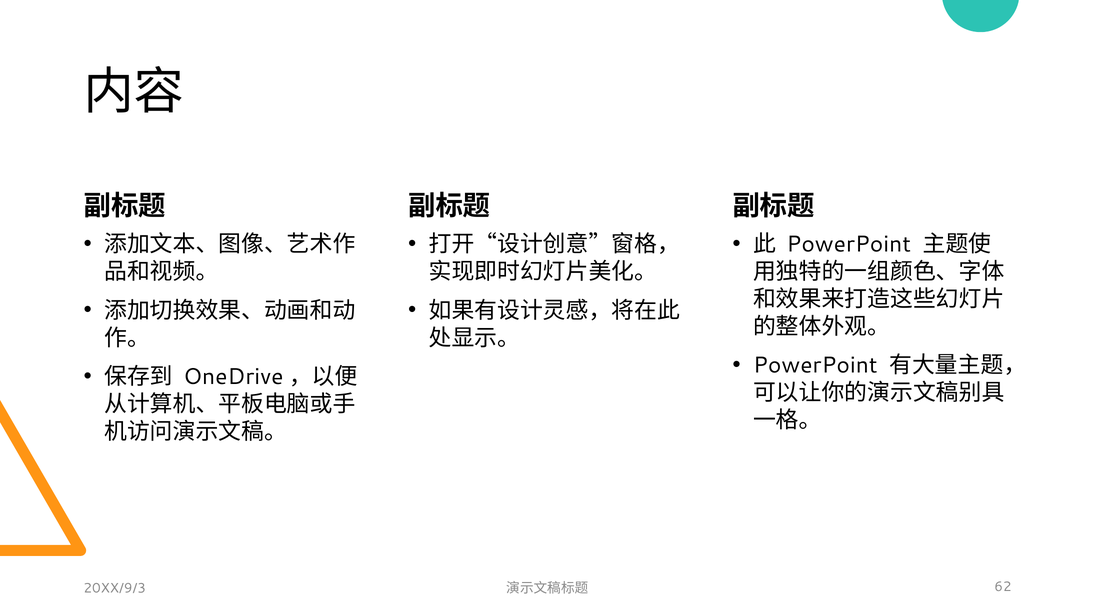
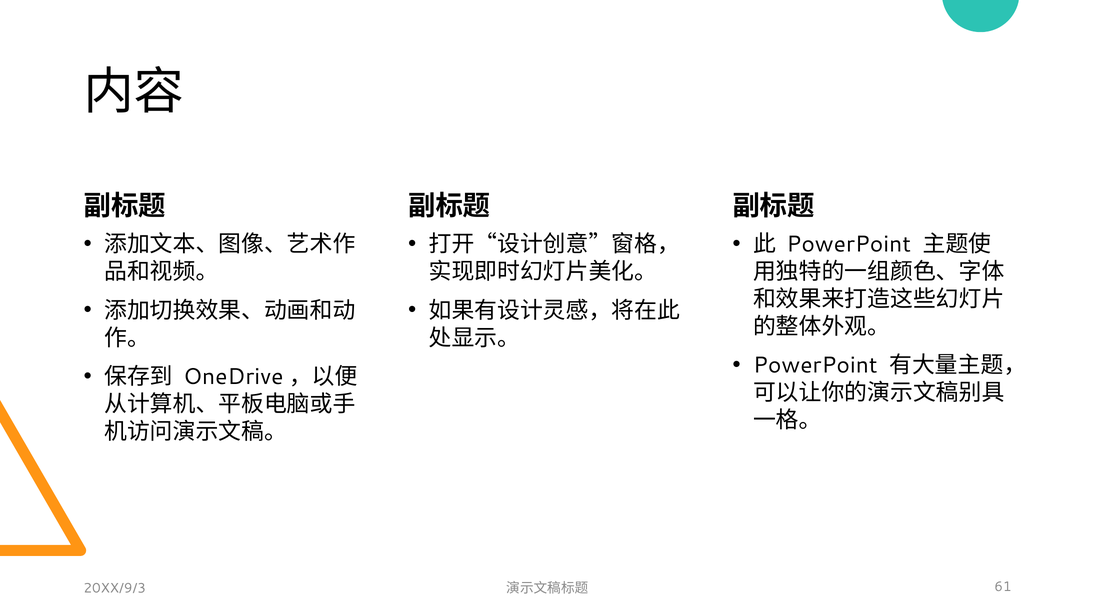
62: 62 -> 61 (1003, 587)
